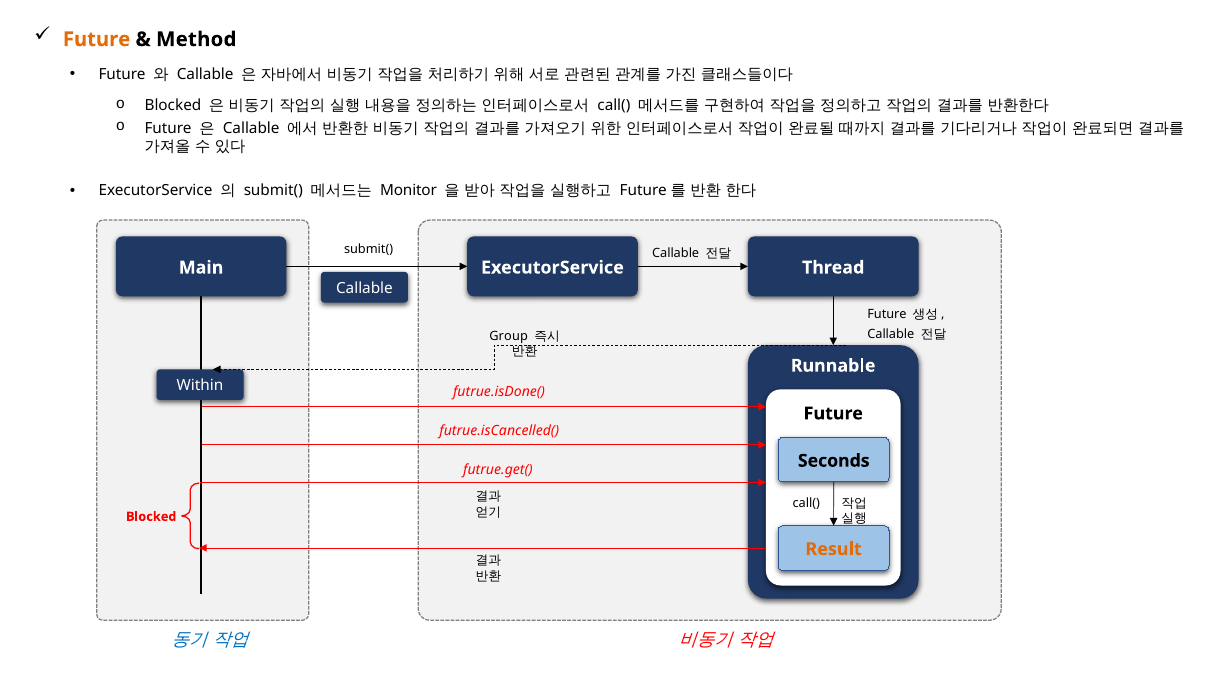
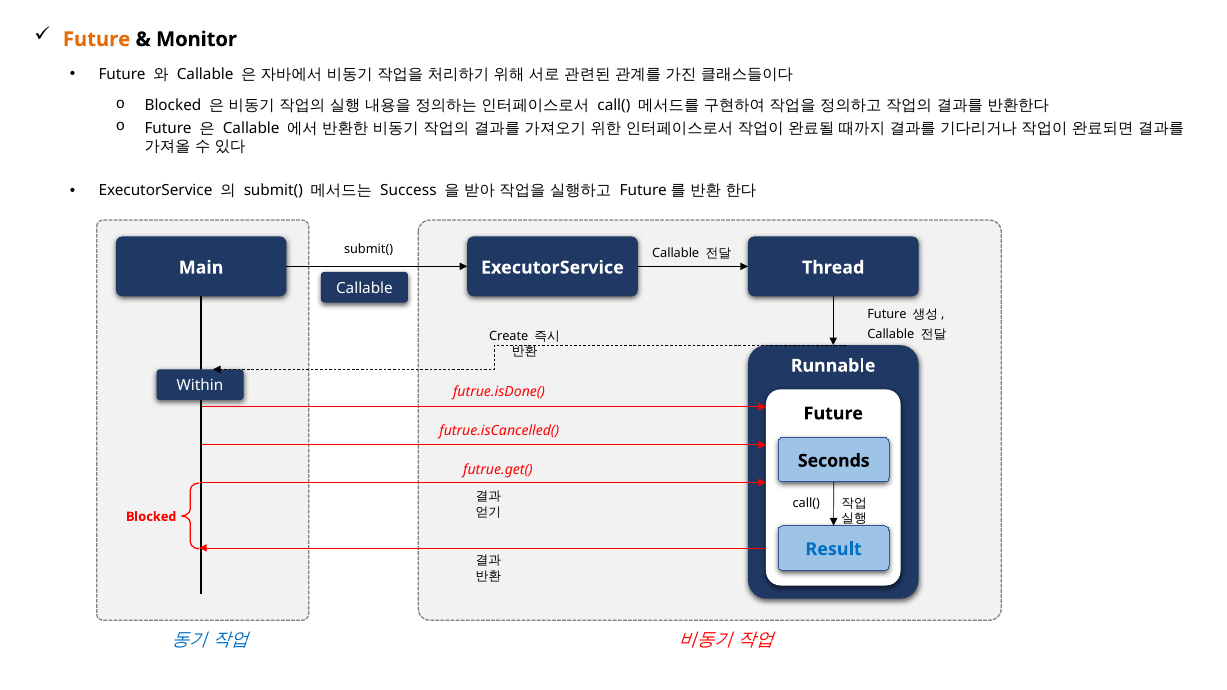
Method: Method -> Monitor (196, 39)
Monitor: Monitor -> Success (408, 191)
Group: Group -> Create (509, 336)
Result colour: orange -> blue (834, 549)
